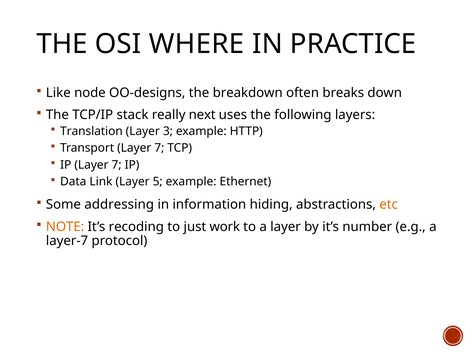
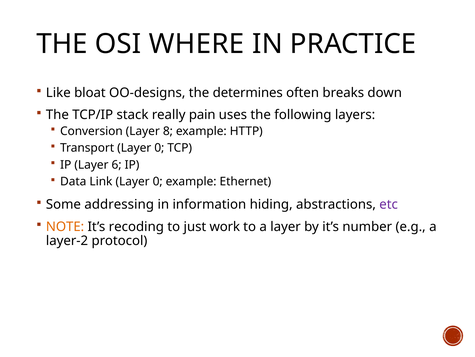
node: node -> bloat (90, 93)
breakdown: breakdown -> determines (248, 93)
next: next -> pain (202, 115)
Translation: Translation -> Conversion (91, 131)
3: 3 -> 8 (168, 131)
Transport Layer 7: 7 -> 0 (159, 148)
IP Layer 7: 7 -> 6 (117, 164)
Link Layer 5: 5 -> 0 (158, 181)
etc colour: orange -> purple (389, 204)
layer-7: layer-7 -> layer-2 (67, 240)
